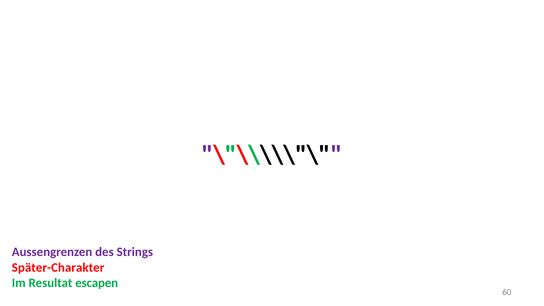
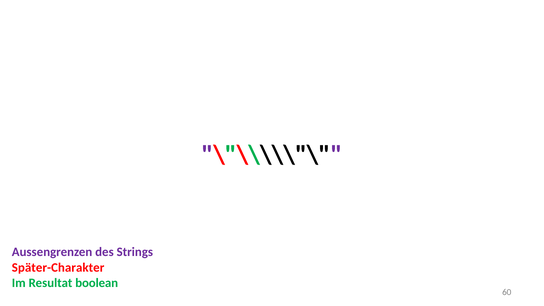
escapen: escapen -> boolean (97, 283)
